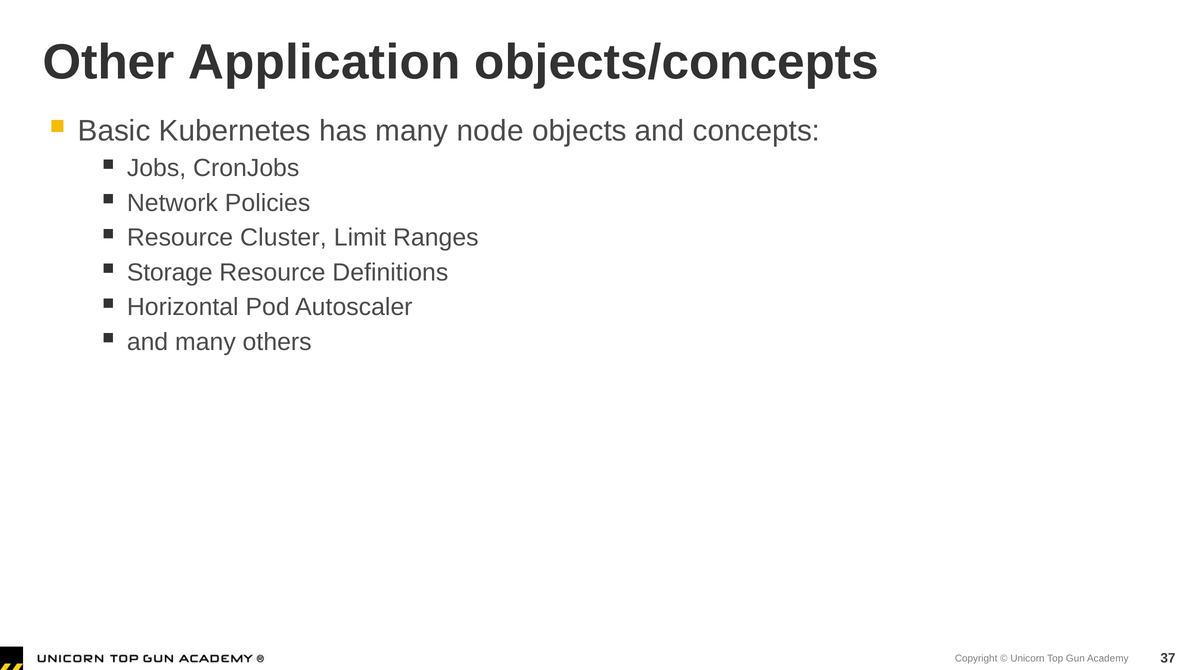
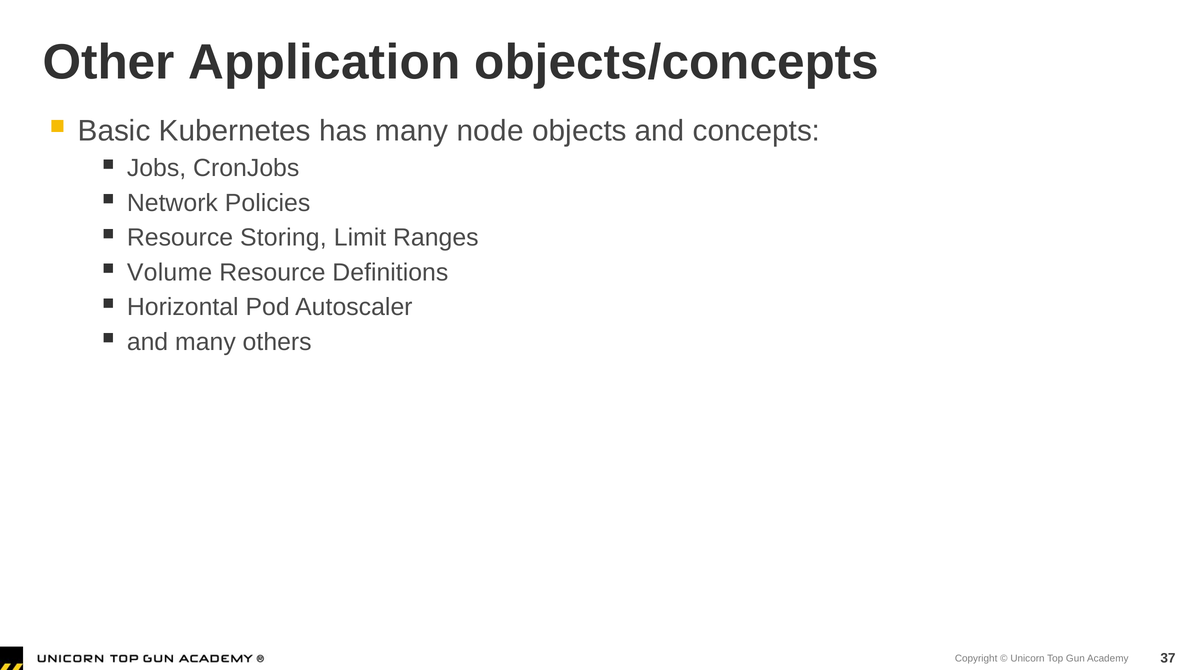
Cluster: Cluster -> Storing (283, 238)
Storage: Storage -> Volume (170, 272)
